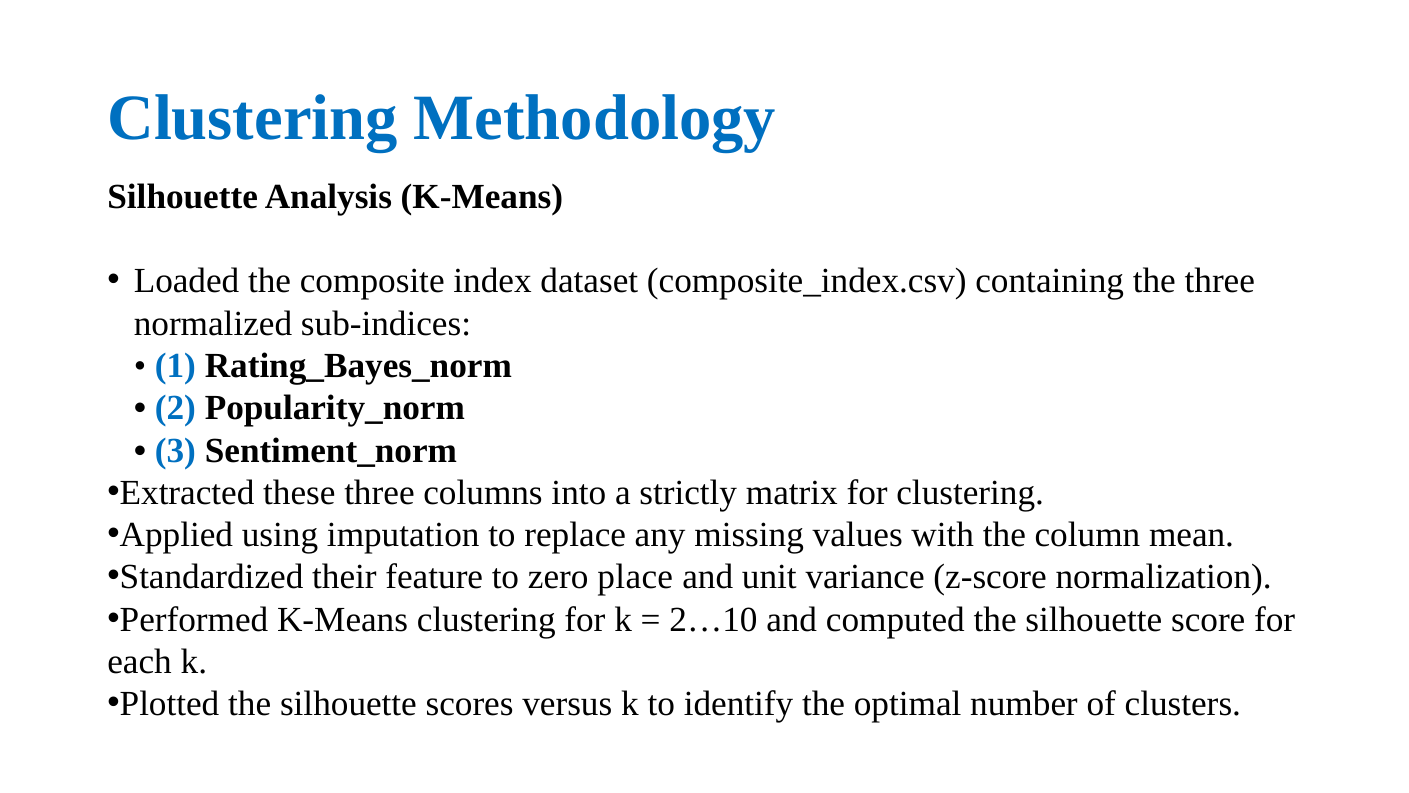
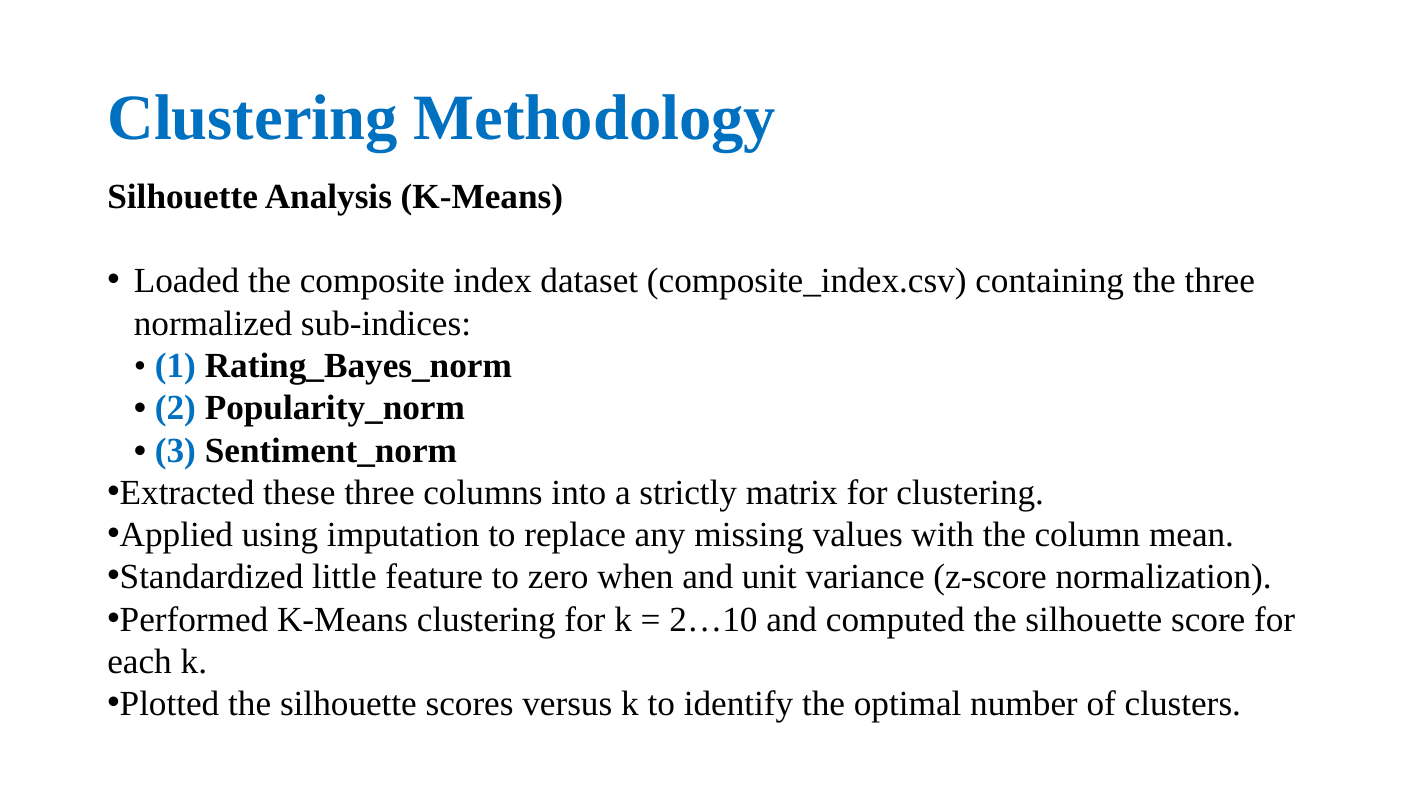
their: their -> little (344, 577)
place: place -> when (635, 577)
